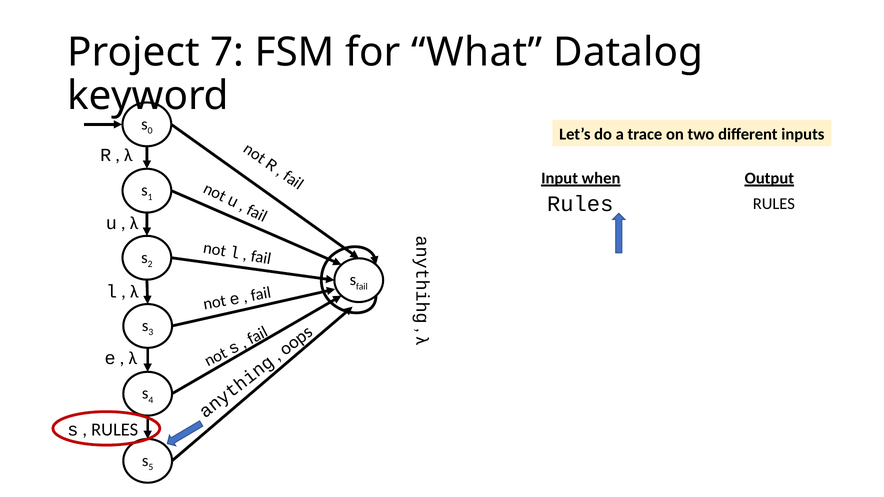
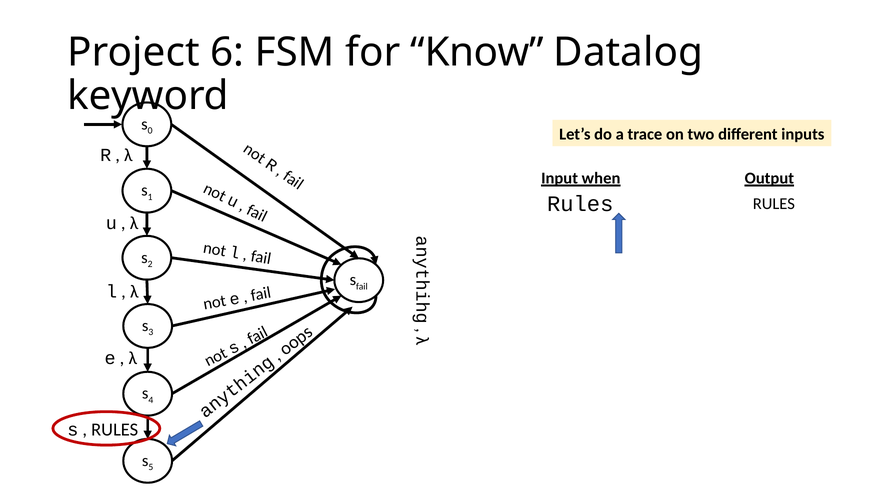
7: 7 -> 6 (227, 52)
What: What -> Know (477, 52)
